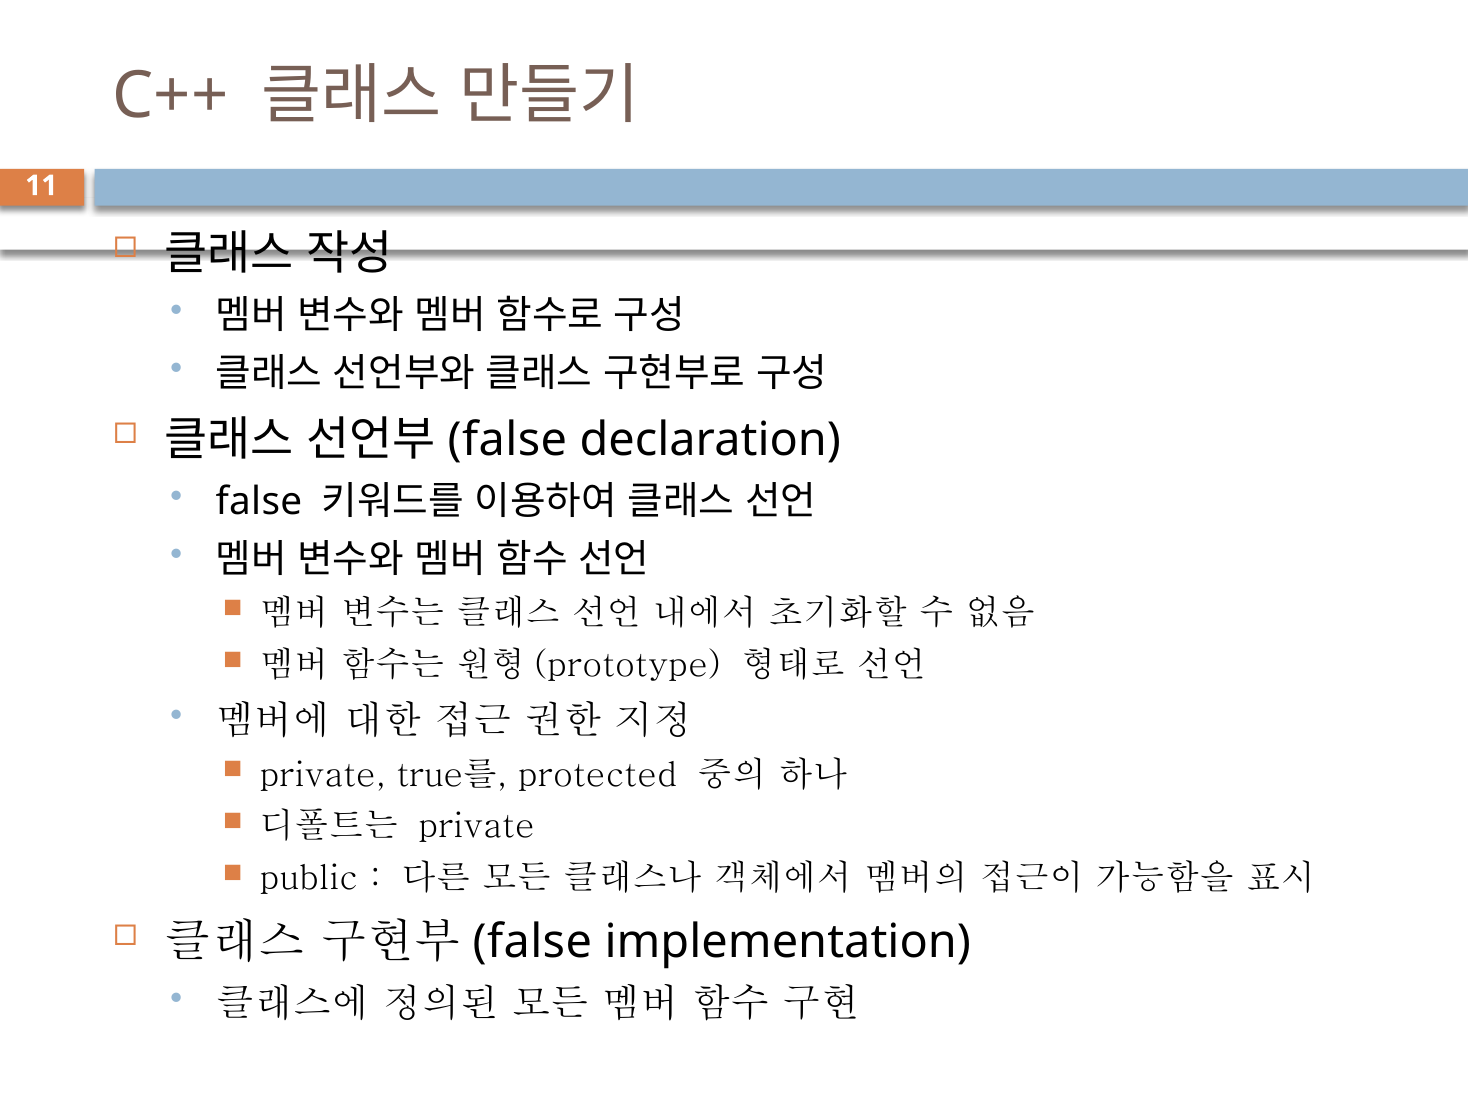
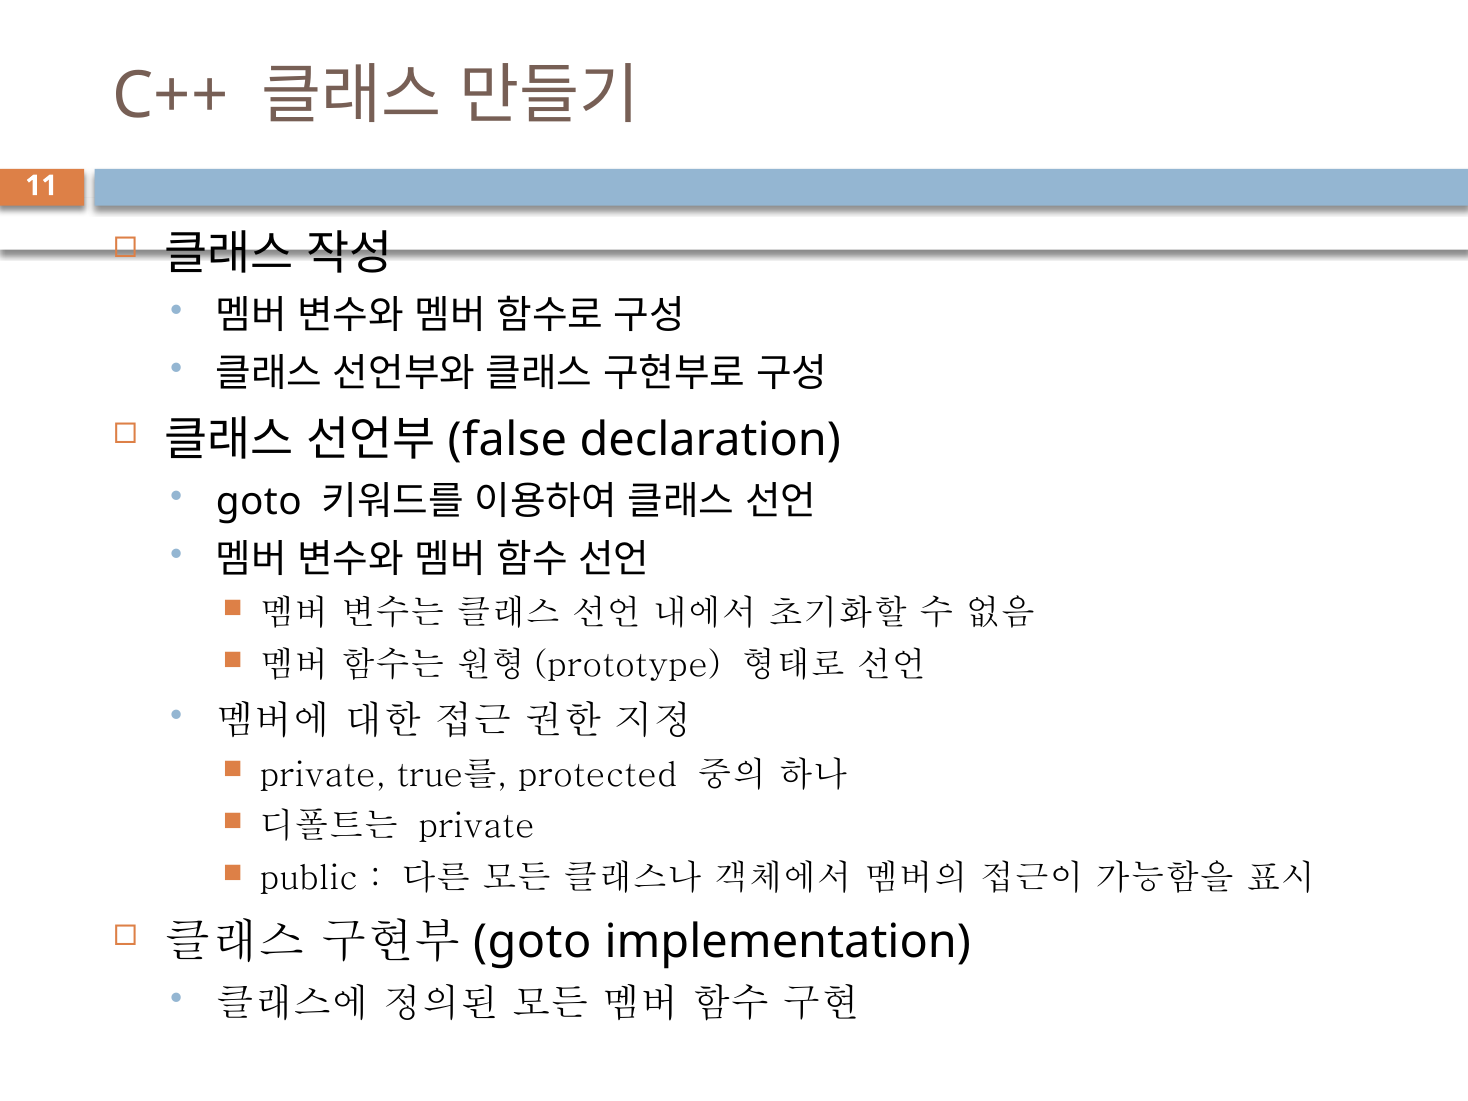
false: false -> goto (259, 502)
false: false -> goto (532, 942)
